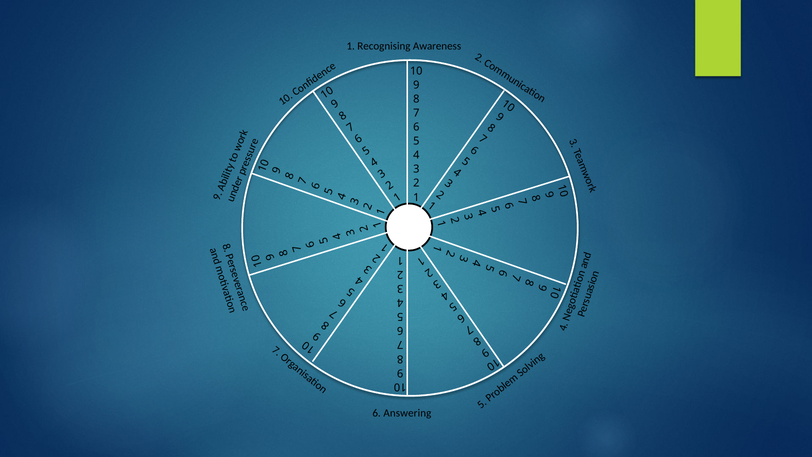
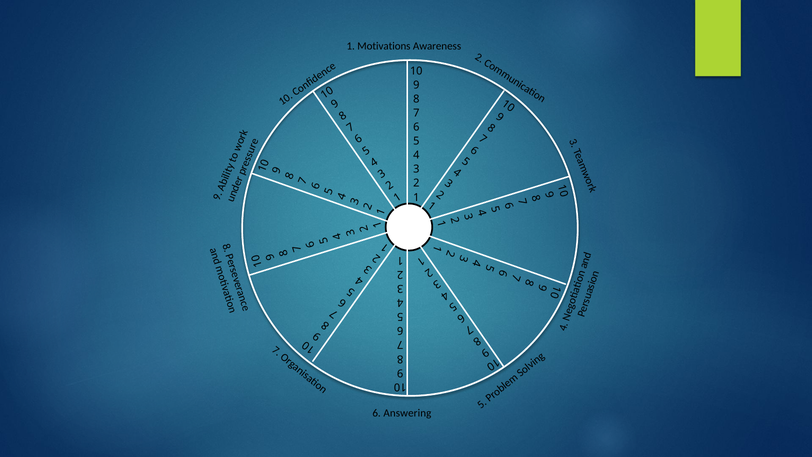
Recognising: Recognising -> Motivations (384, 46)
